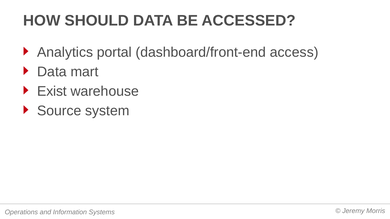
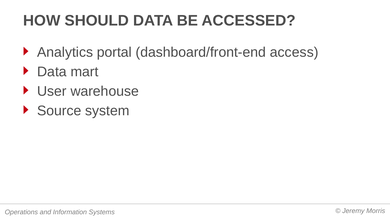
Exist: Exist -> User (52, 91)
